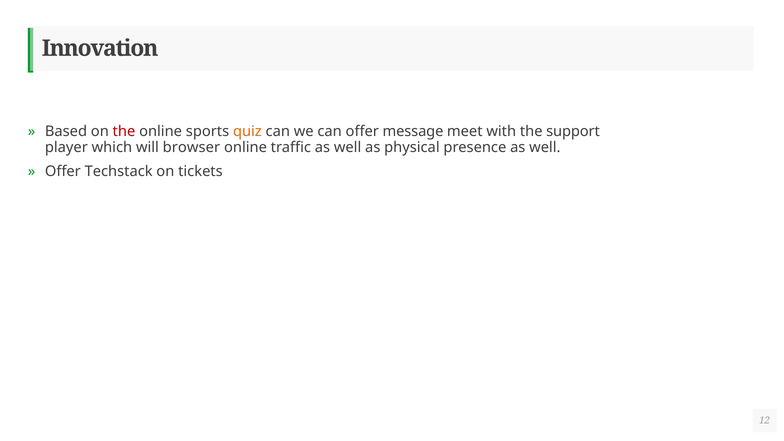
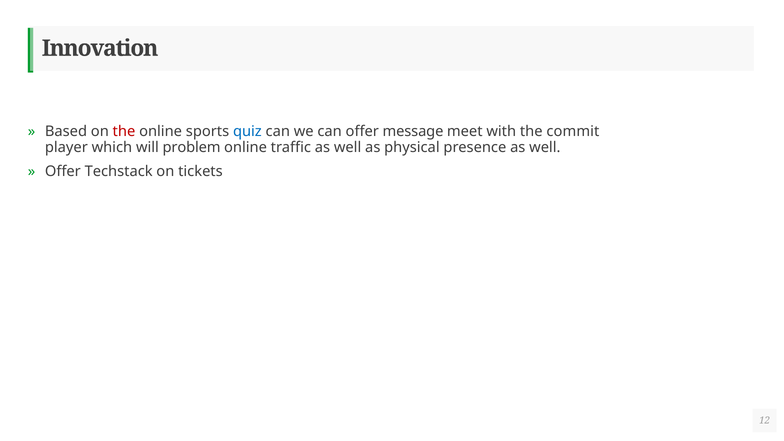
quiz colour: orange -> blue (247, 131)
support: support -> commit (573, 131)
browser: browser -> problem (192, 147)
